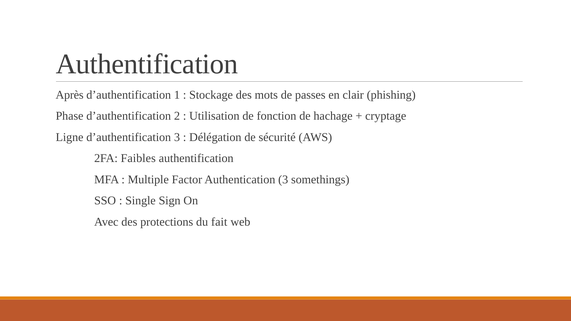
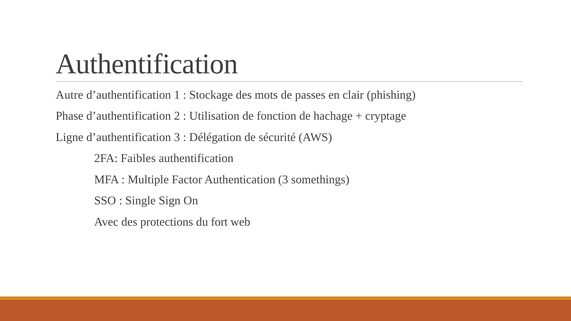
Après: Après -> Autre (69, 95)
fait: fait -> fort (219, 222)
